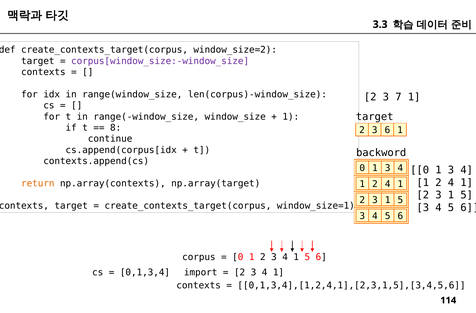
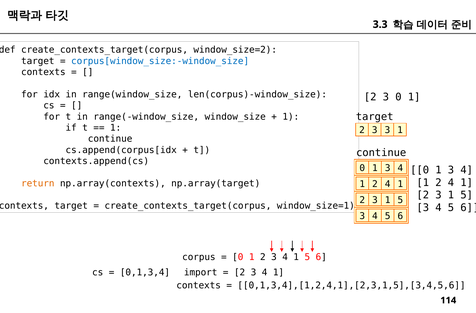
corpus[window_size:-window_size colour: purple -> blue (160, 61)
3 7: 7 -> 0 (398, 97)
8: 8 -> 1 (116, 128)
6: 6 -> 3 (387, 130)
backword: backword -> continue (381, 153)
